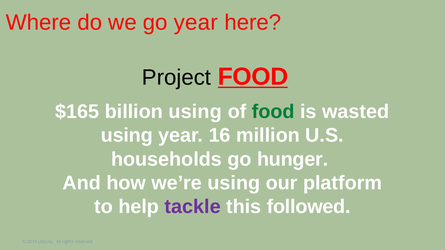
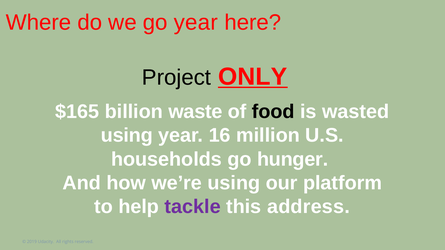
Project FOOD: FOOD -> ONLY (253, 77)
billion using: using -> waste (195, 112)
food colour: green -> black (273, 112)
followed: followed -> address (308, 207)
